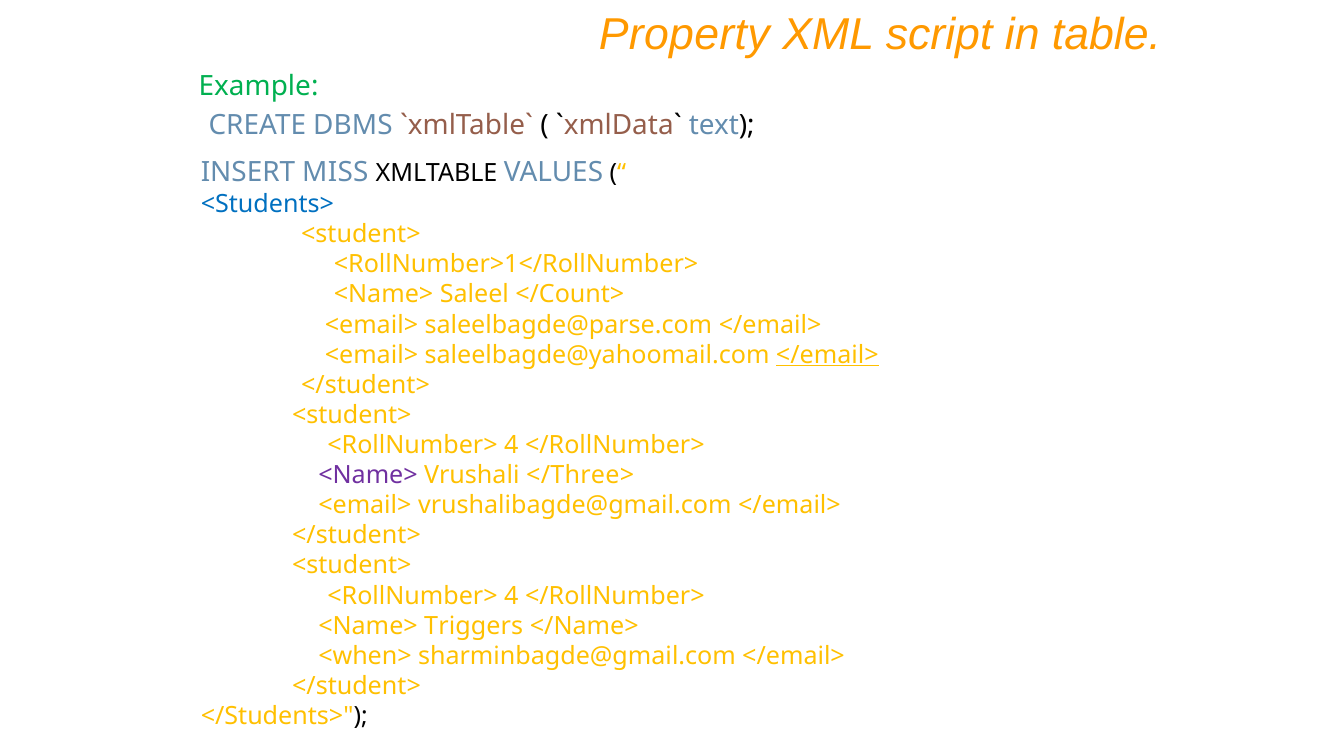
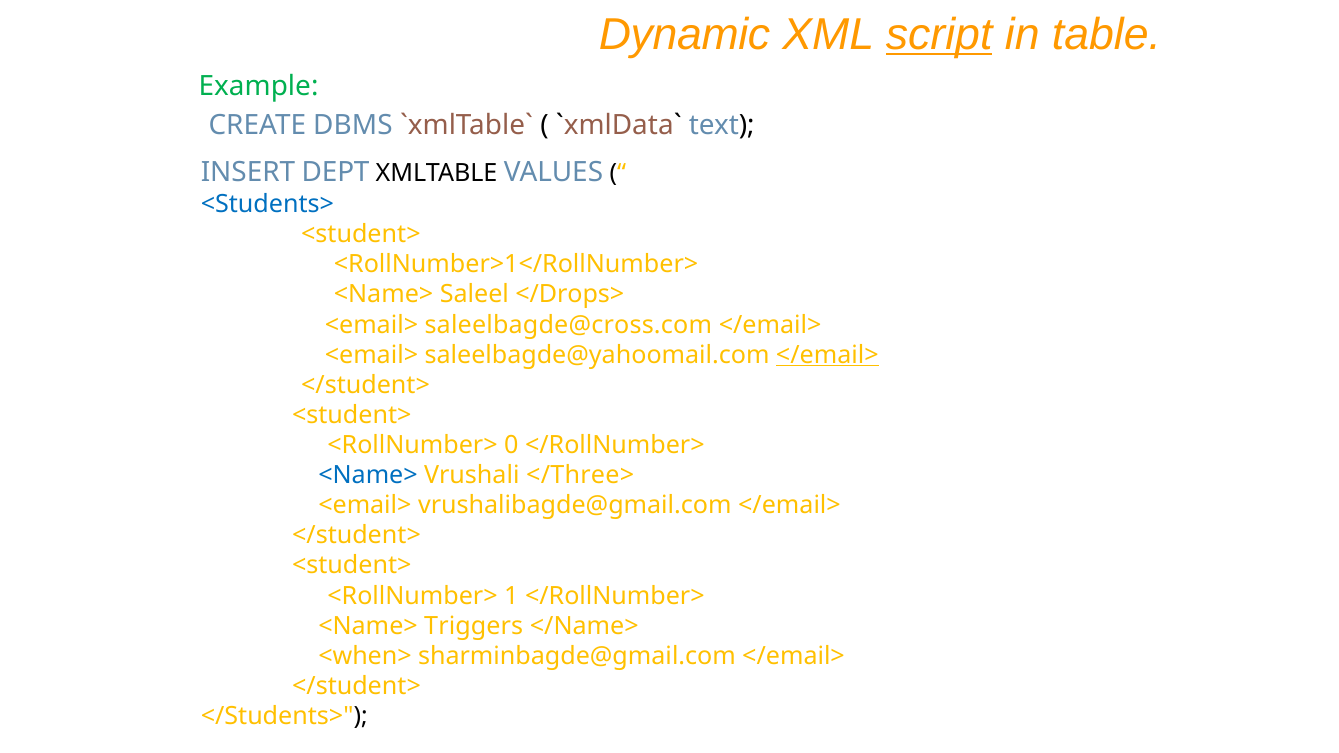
Property: Property -> Dynamic (685, 35)
script underline: none -> present (939, 35)
MISS: MISS -> DEPT (336, 173)
</Count>: </Count> -> </Drops> (570, 295)
saleelbagde@parse.com: saleelbagde@parse.com -> saleelbagde@cross.com (568, 325)
4: 4 -> 0 (511, 445)
<Name> colour: purple -> blue (368, 475)
4: 4 -> 1 (511, 596)
